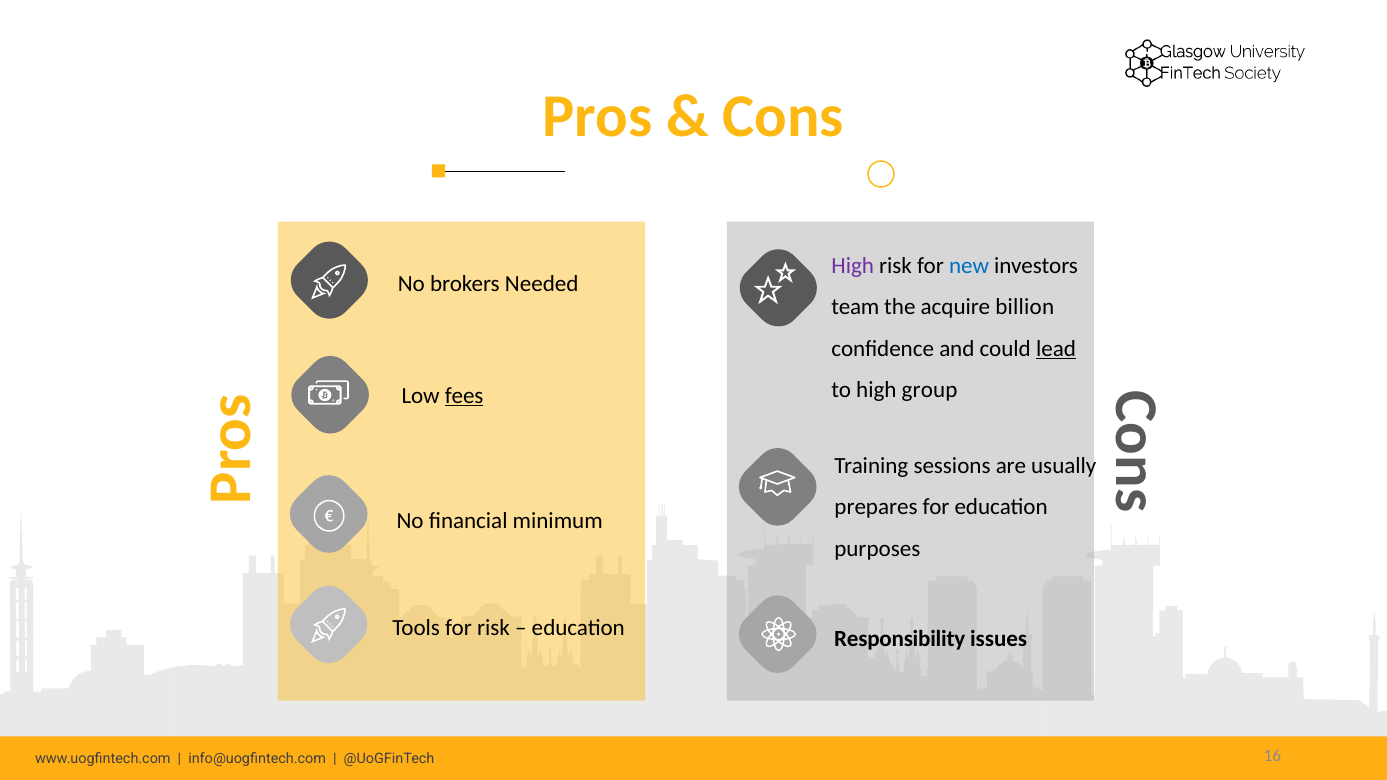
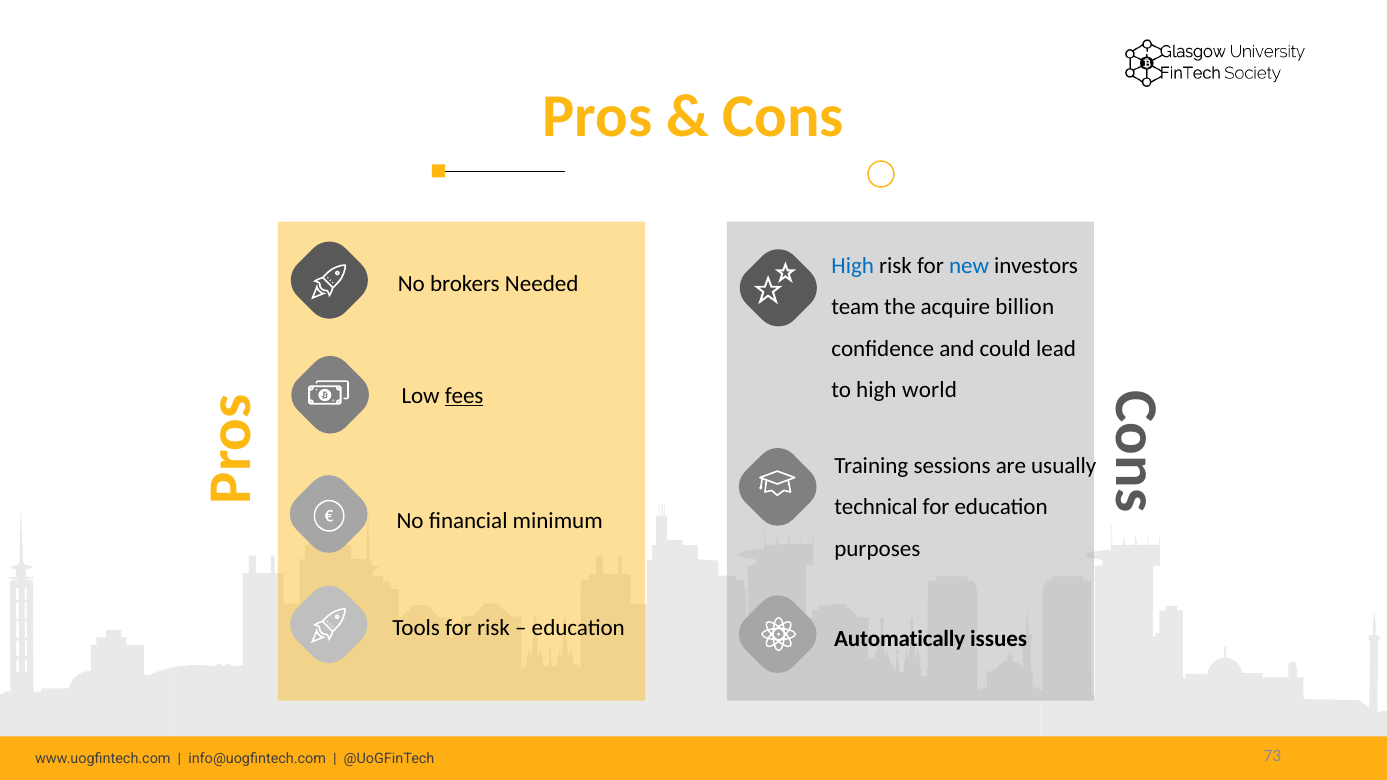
High colour: purple -> blue (853, 266)
lead underline: present -> none (1056, 349)
group: group -> world (930, 390)
prepares: prepares -> technical (876, 507)
Responsibility: Responsibility -> Automatically (900, 639)
16: 16 -> 73 (1272, 756)
